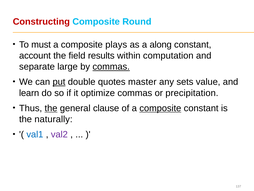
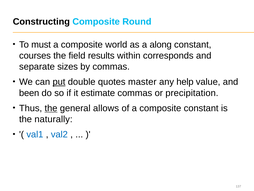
Constructing colour: red -> black (41, 22)
plays: plays -> world (116, 45)
account: account -> courses (35, 56)
computation: computation -> corresponds (168, 56)
large: large -> sizes (68, 67)
commas underline: present -> none (111, 67)
sets: sets -> help (185, 82)
learn: learn -> been (29, 93)
optimize: optimize -> estimate (98, 93)
clause: clause -> allows (106, 108)
composite underline: present -> none (160, 108)
val2 colour: purple -> blue (59, 134)
